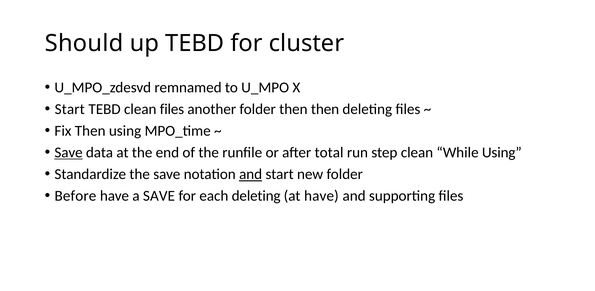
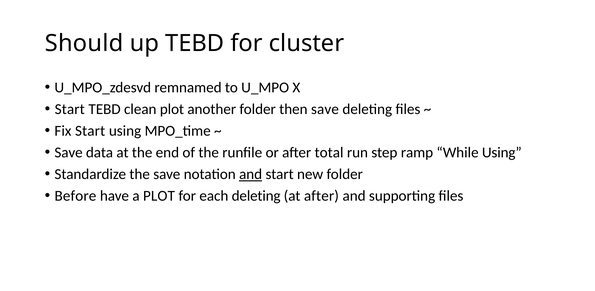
clean files: files -> plot (172, 109)
then then: then -> save (325, 109)
Fix Then: Then -> Start (90, 131)
Save underline: present -> none (69, 153)
step clean: clean -> ramp (417, 153)
a SAVE: SAVE -> PLOT (159, 196)
at have: have -> after (321, 196)
